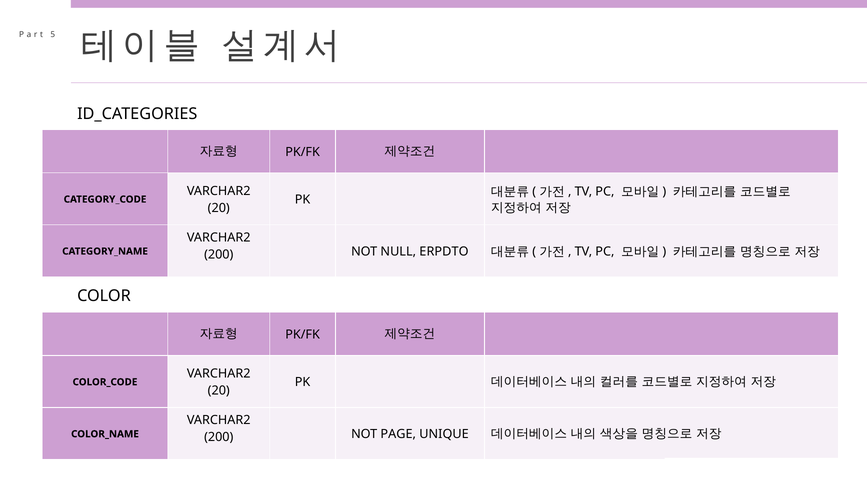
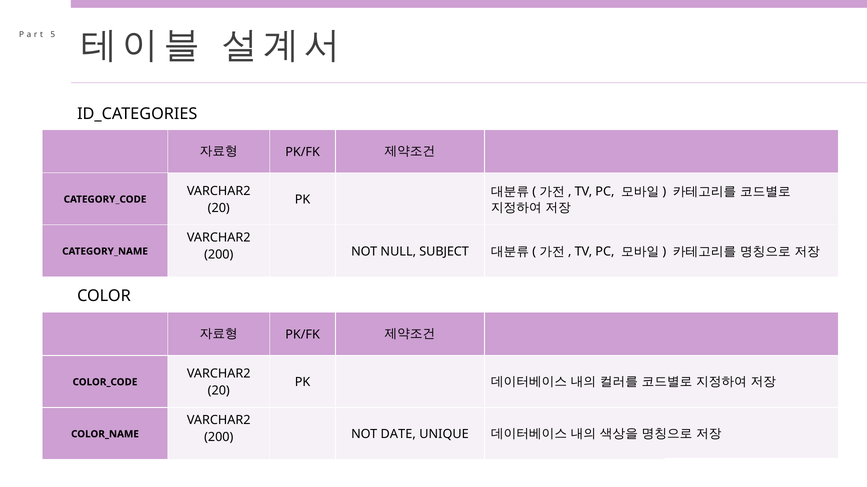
ERPDTO: ERPDTO -> SUBJECT (444, 252)
PAGE: PAGE -> DATE (398, 435)
